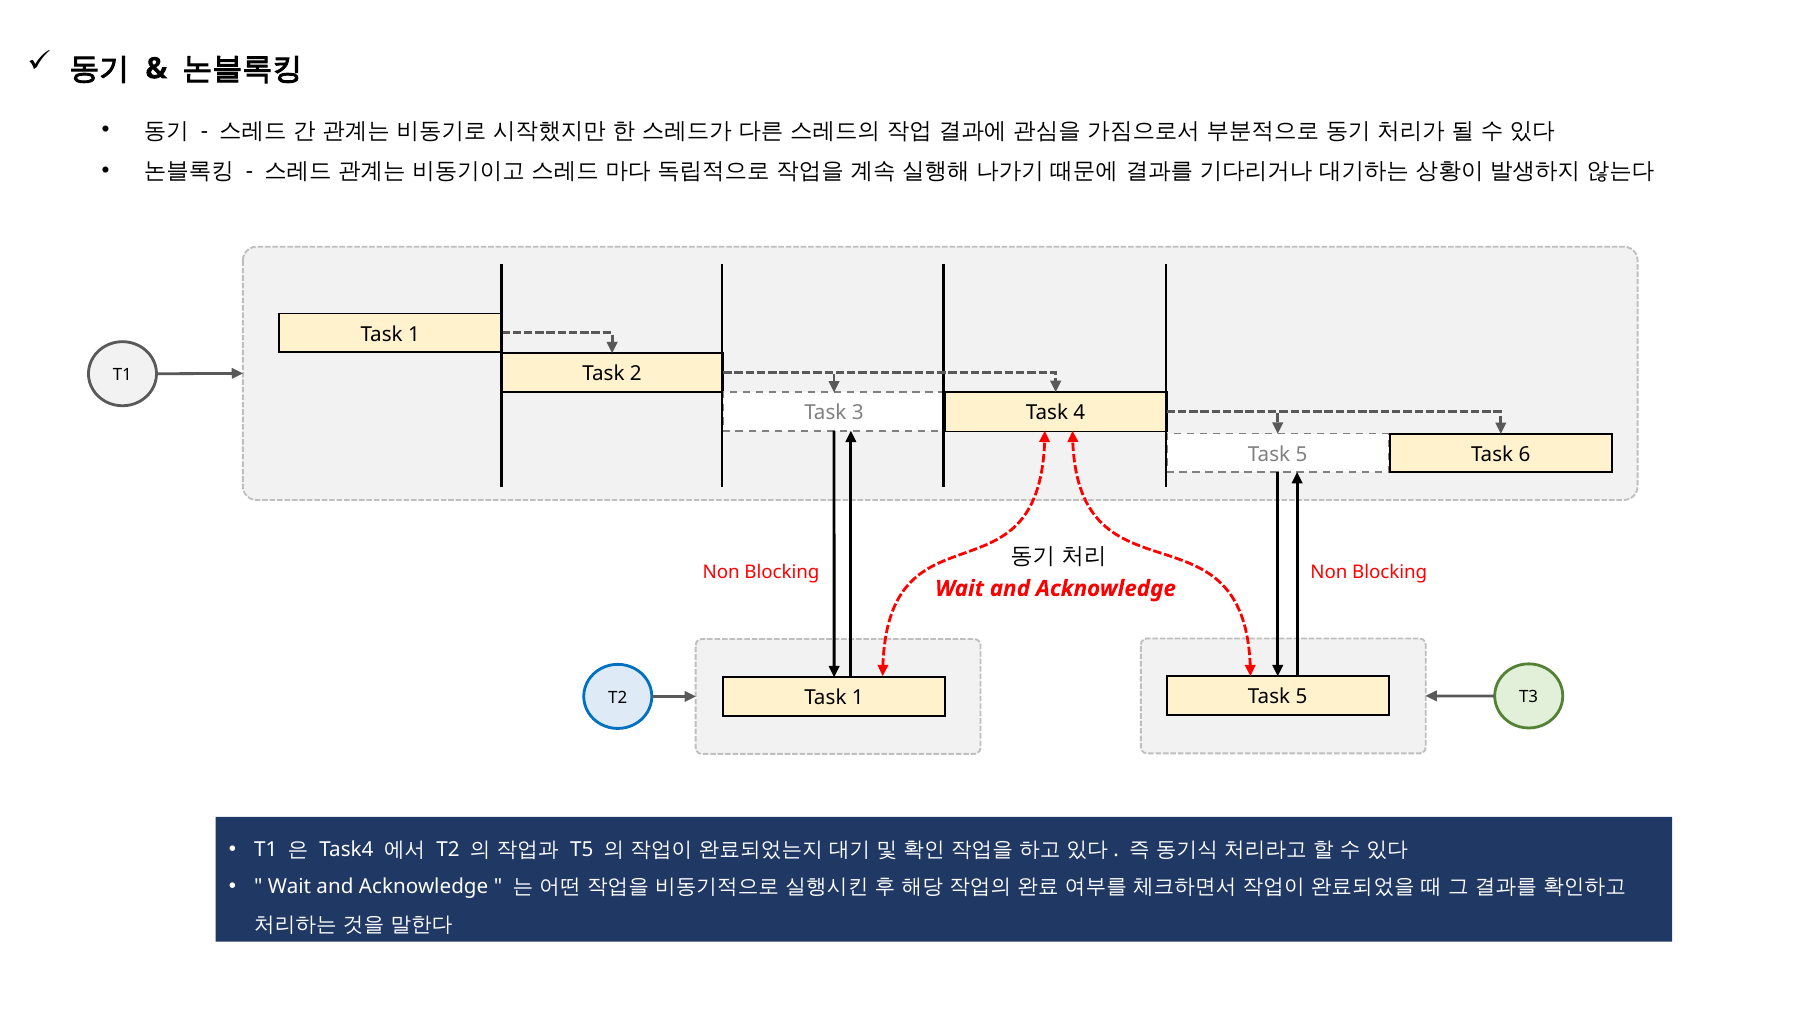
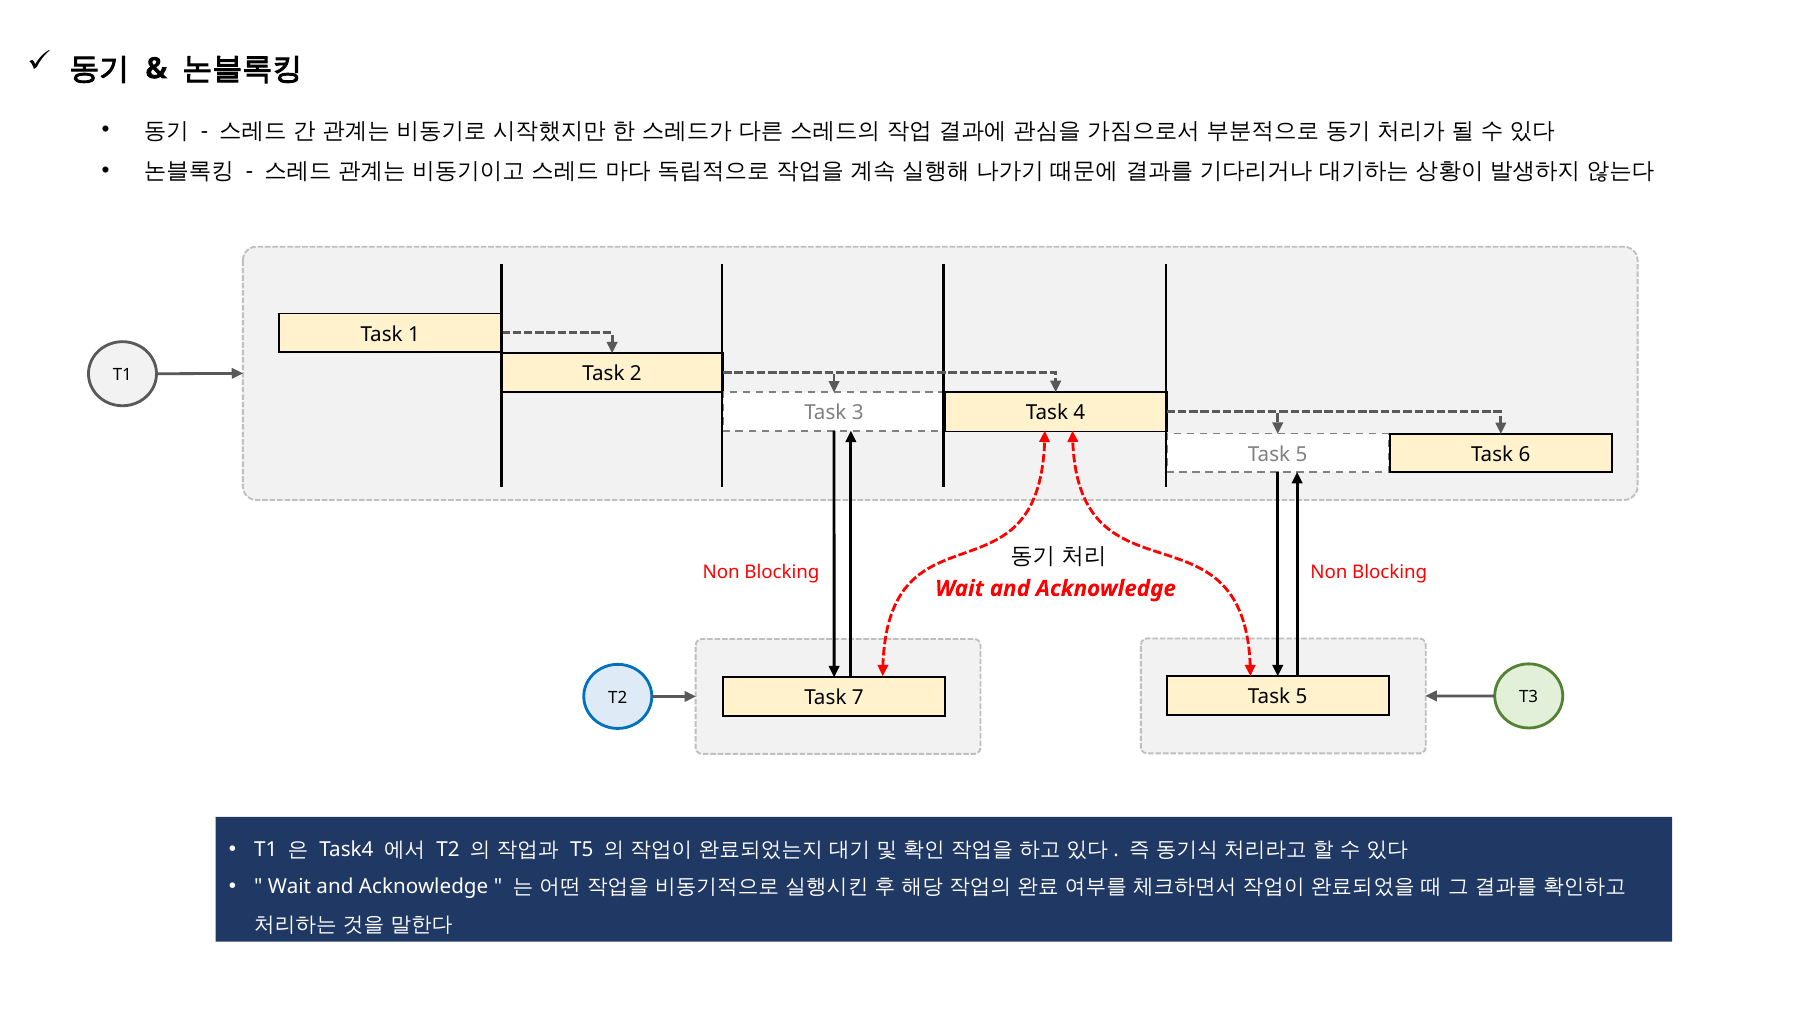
1: 1 -> 7 (858, 697)
